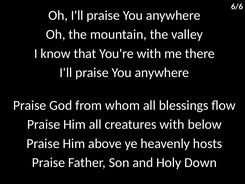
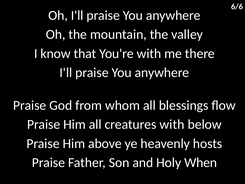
Down: Down -> When (201, 162)
